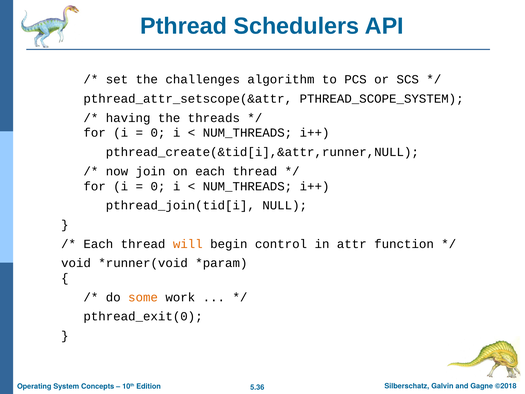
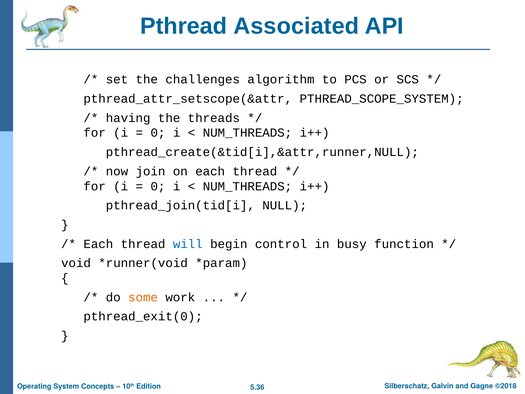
Schedulers: Schedulers -> Associated (296, 26)
will colour: orange -> blue (188, 244)
attr: attr -> busy (352, 244)
